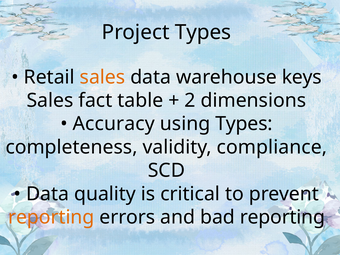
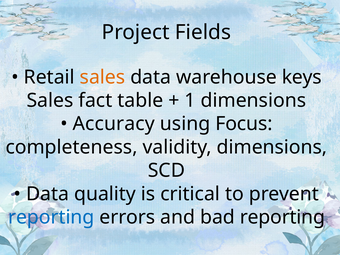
Project Types: Types -> Fields (203, 32)
2: 2 -> 1 (190, 100)
using Types: Types -> Focus (244, 124)
validity compliance: compliance -> dimensions (272, 147)
reporting colour: orange -> blue (51, 217)
